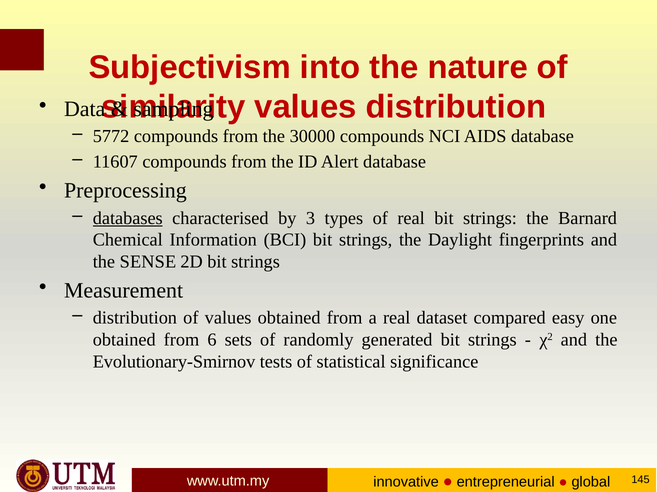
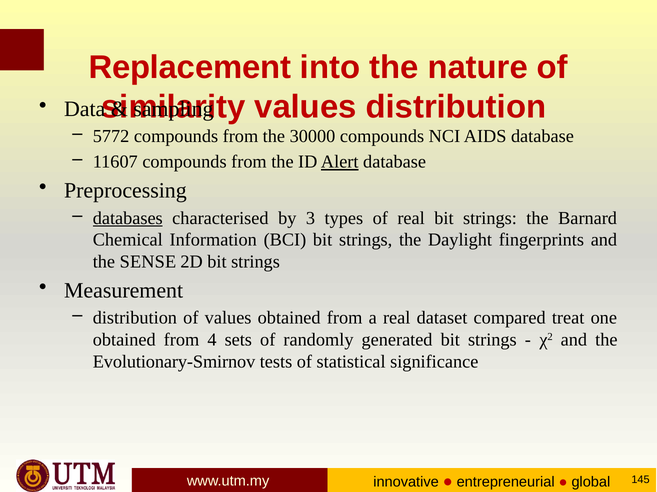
Subjectivism: Subjectivism -> Replacement (190, 67)
Alert underline: none -> present (340, 162)
easy: easy -> treat (568, 318)
6: 6 -> 4 (212, 340)
